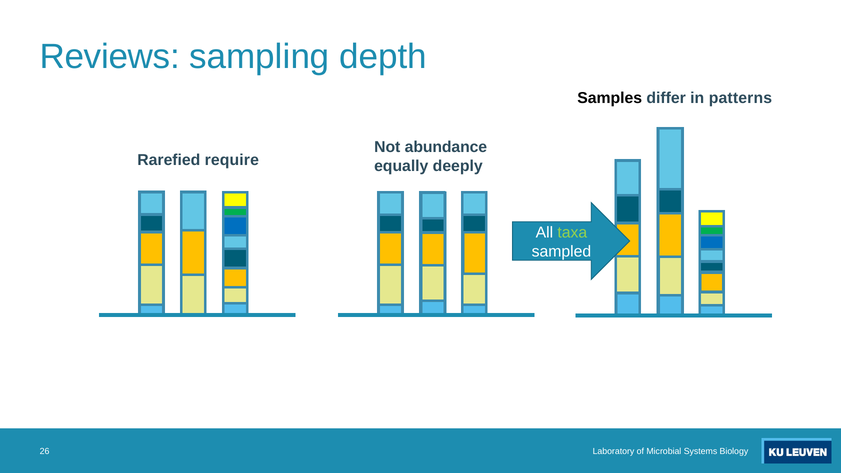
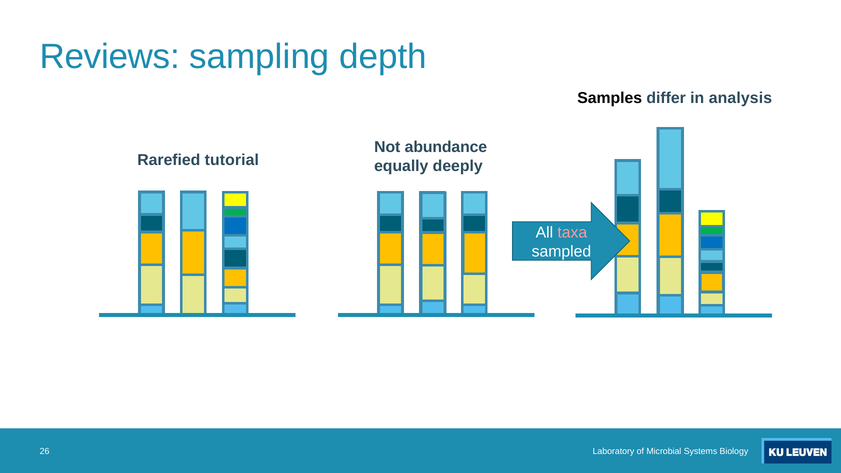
patterns: patterns -> analysis (740, 98)
require: require -> tutorial (232, 160)
taxa colour: light green -> pink (572, 233)
